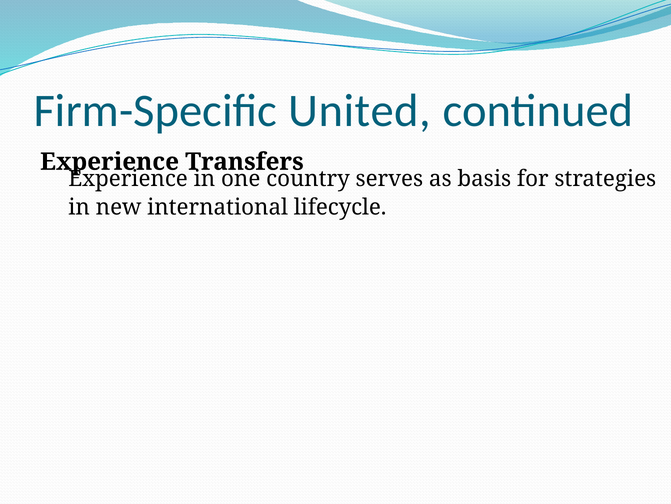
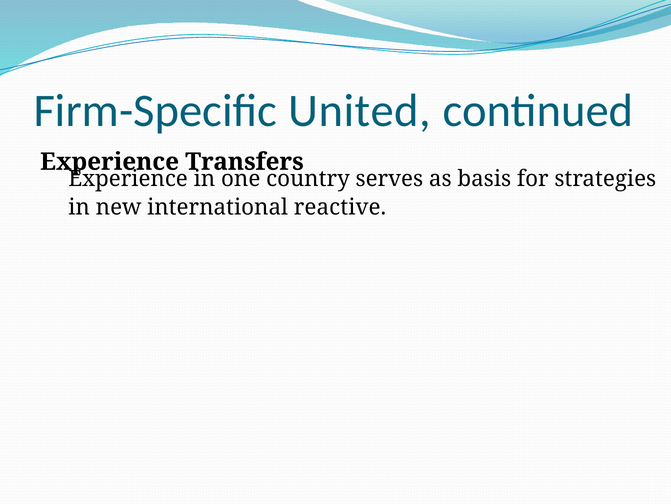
lifecycle: lifecycle -> reactive (340, 207)
